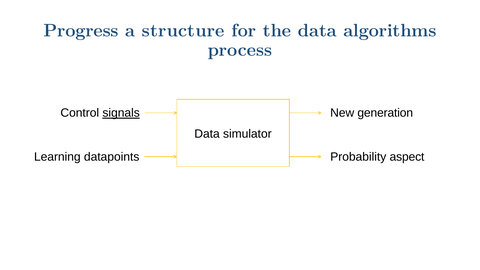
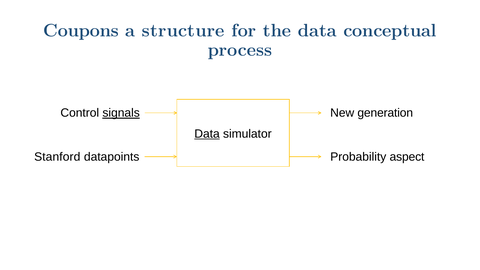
Progress: Progress -> Coupons (81, 31)
algorithms: algorithms -> conceptual (390, 31)
Data underline: none -> present (207, 134)
Learning: Learning -> Stanford (57, 157)
